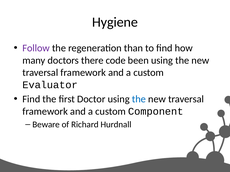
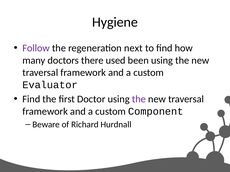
than: than -> next (133, 48)
code: code -> used (116, 61)
the colour: blue -> purple (139, 99)
